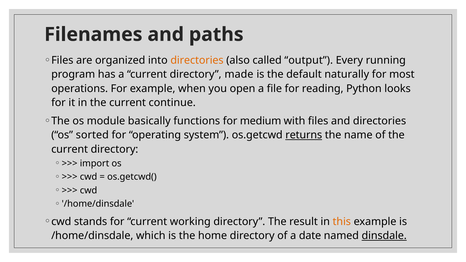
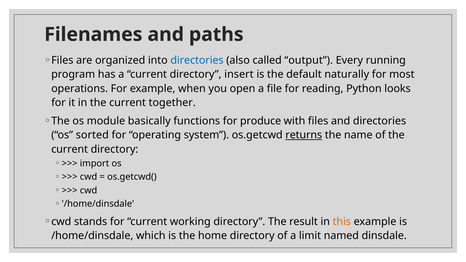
directories colour: orange -> blue (197, 60)
made: made -> insert (239, 74)
continue: continue -> together (172, 103)
medium: medium -> produce (261, 121)
date: date -> limit (310, 236)
dinsdale underline: present -> none (384, 236)
